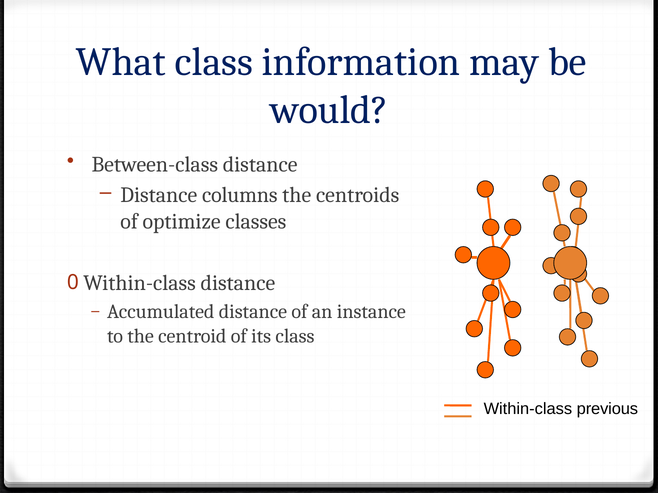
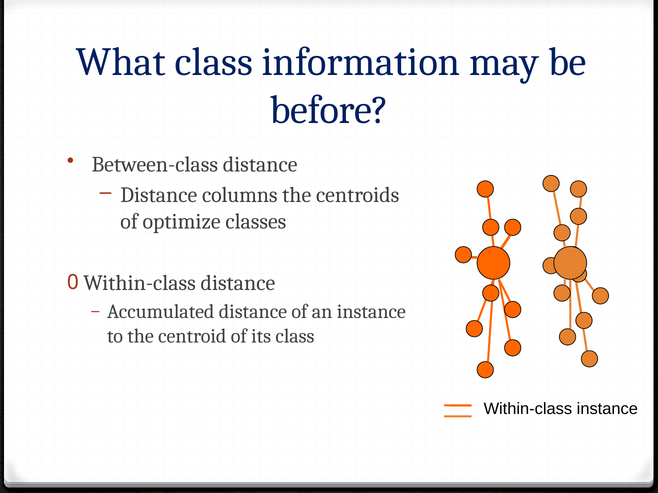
would: would -> before (329, 110)
Within-class previous: previous -> instance (607, 409)
